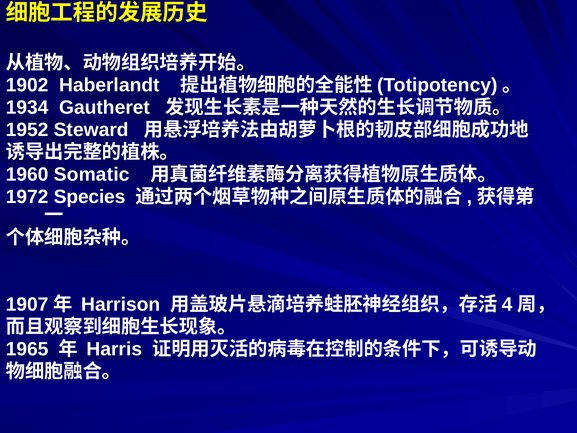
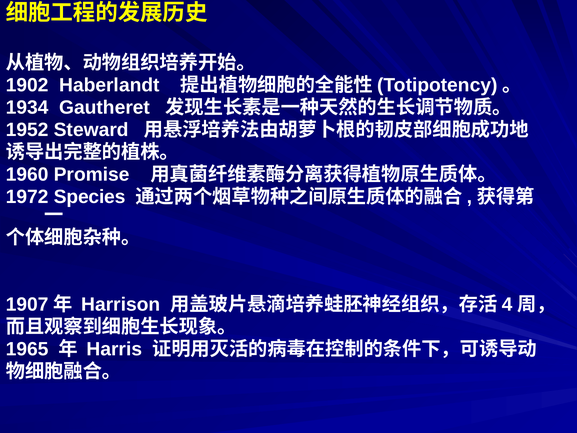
Somatic: Somatic -> Promise (92, 174)
